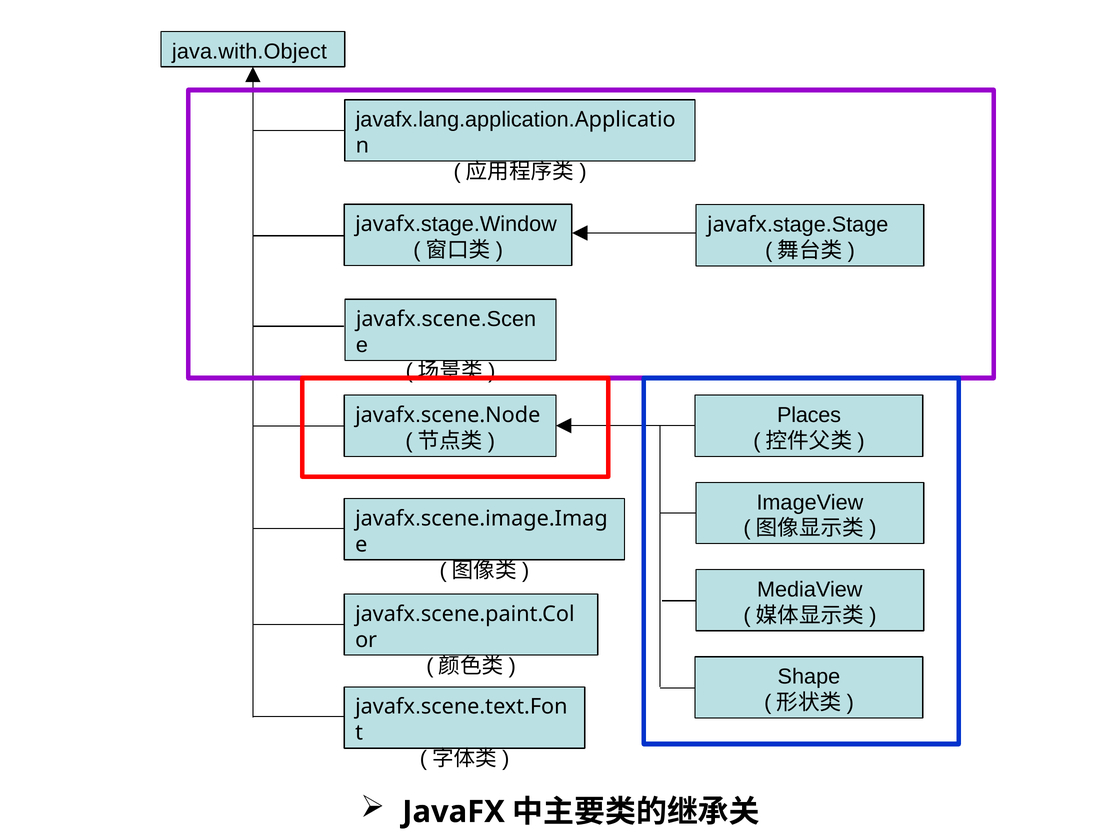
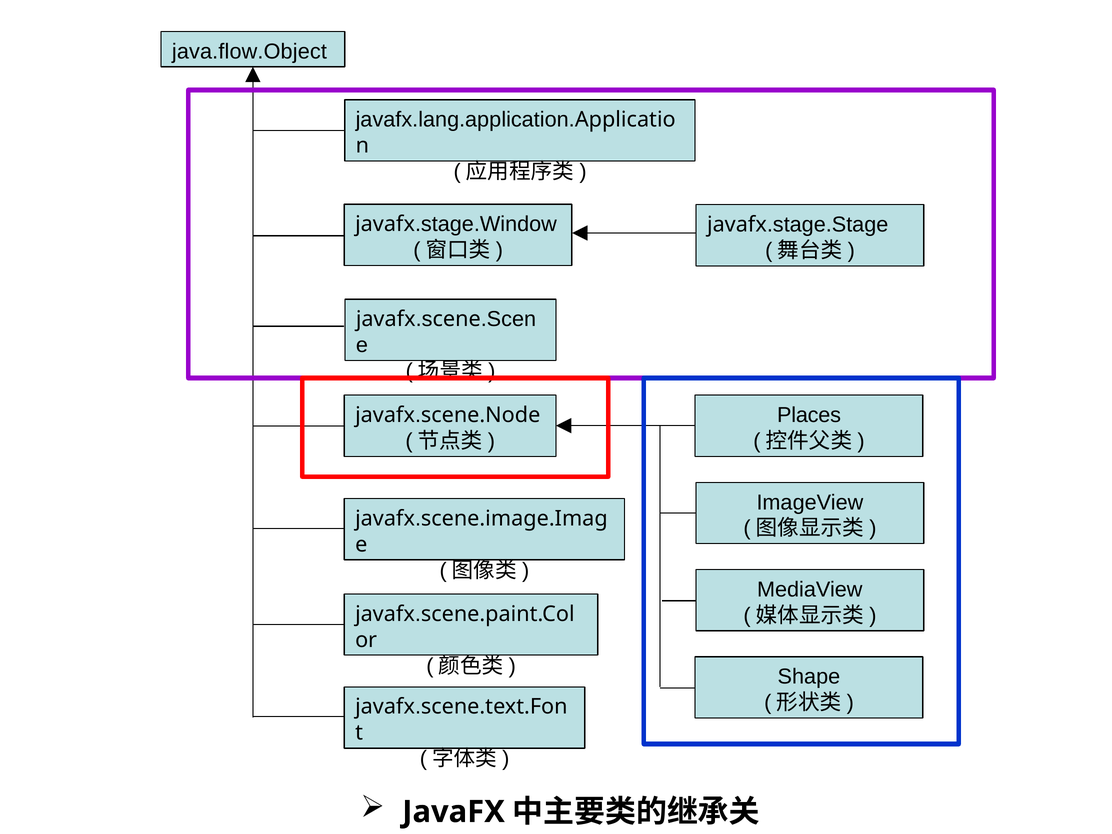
java.with.Object: java.with.Object -> java.flow.Object (249, 52)
